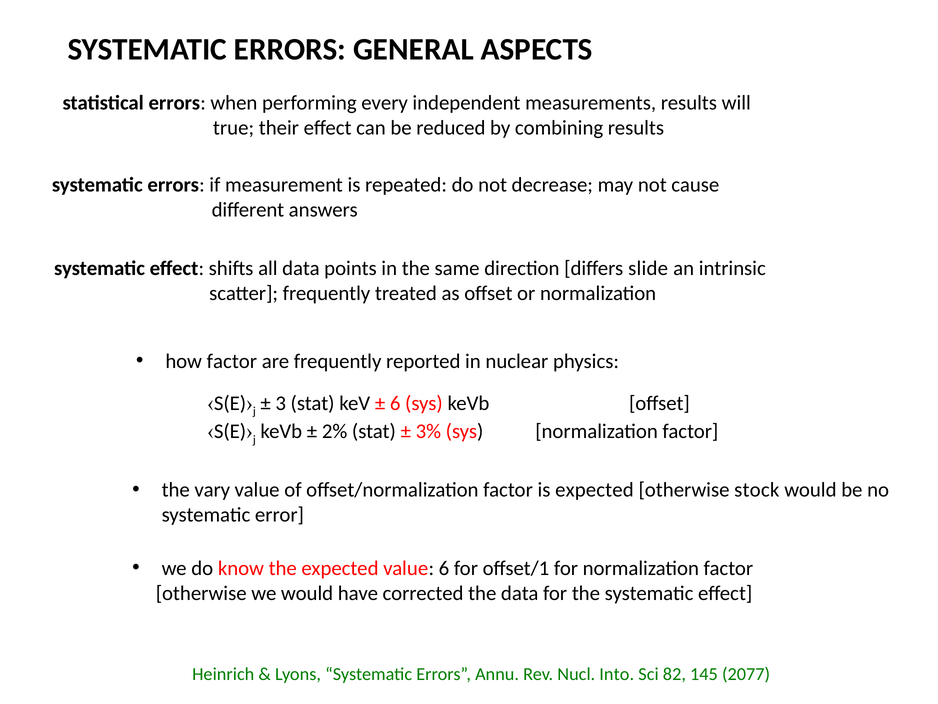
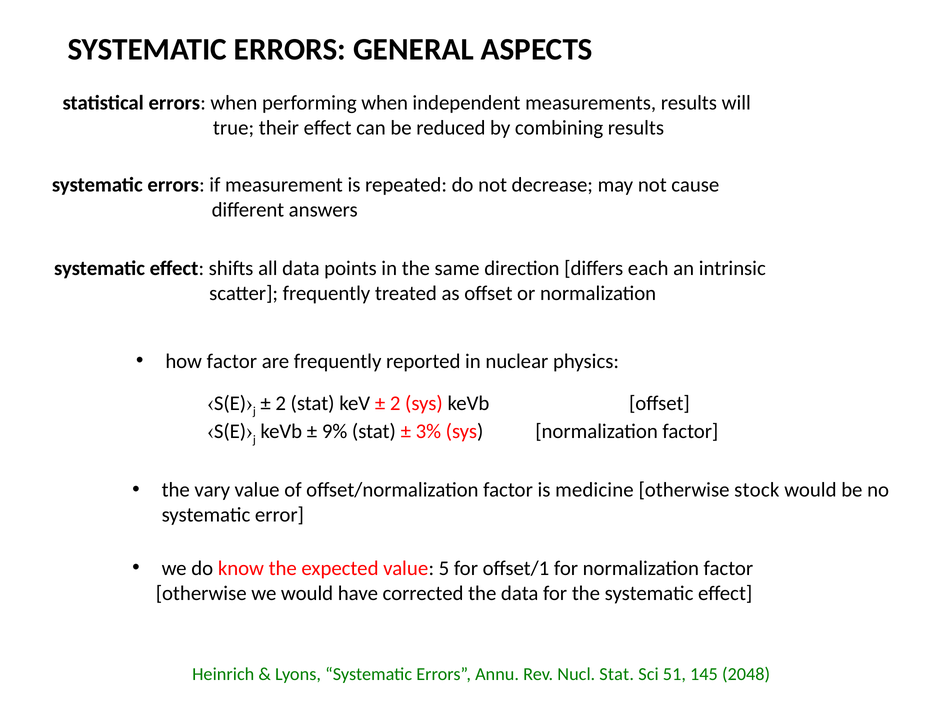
performing every: every -> when (385, 103)
slide: slide -> each (648, 268)
3: 3 -> 2 (281, 403)
6: 6 -> 2 (395, 403)
2%: 2% -> 9% (335, 431)
is expected: expected -> medicine (594, 490)
value 6: 6 -> 5 (444, 568)
Nucl Into: Into -> Stat (617, 674)
82: 82 -> 51 (674, 674)
2077: 2077 -> 2048 (746, 674)
